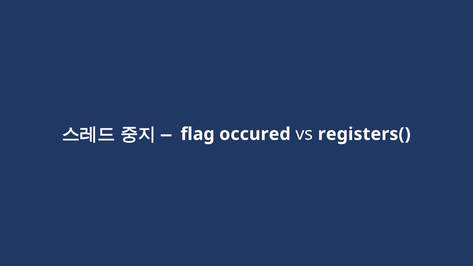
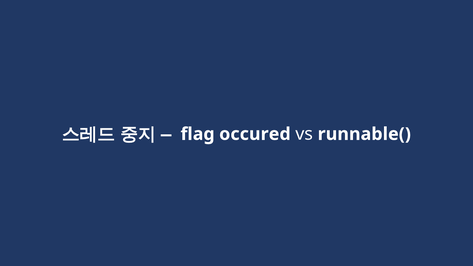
registers(: registers( -> runnable( (364, 134)
